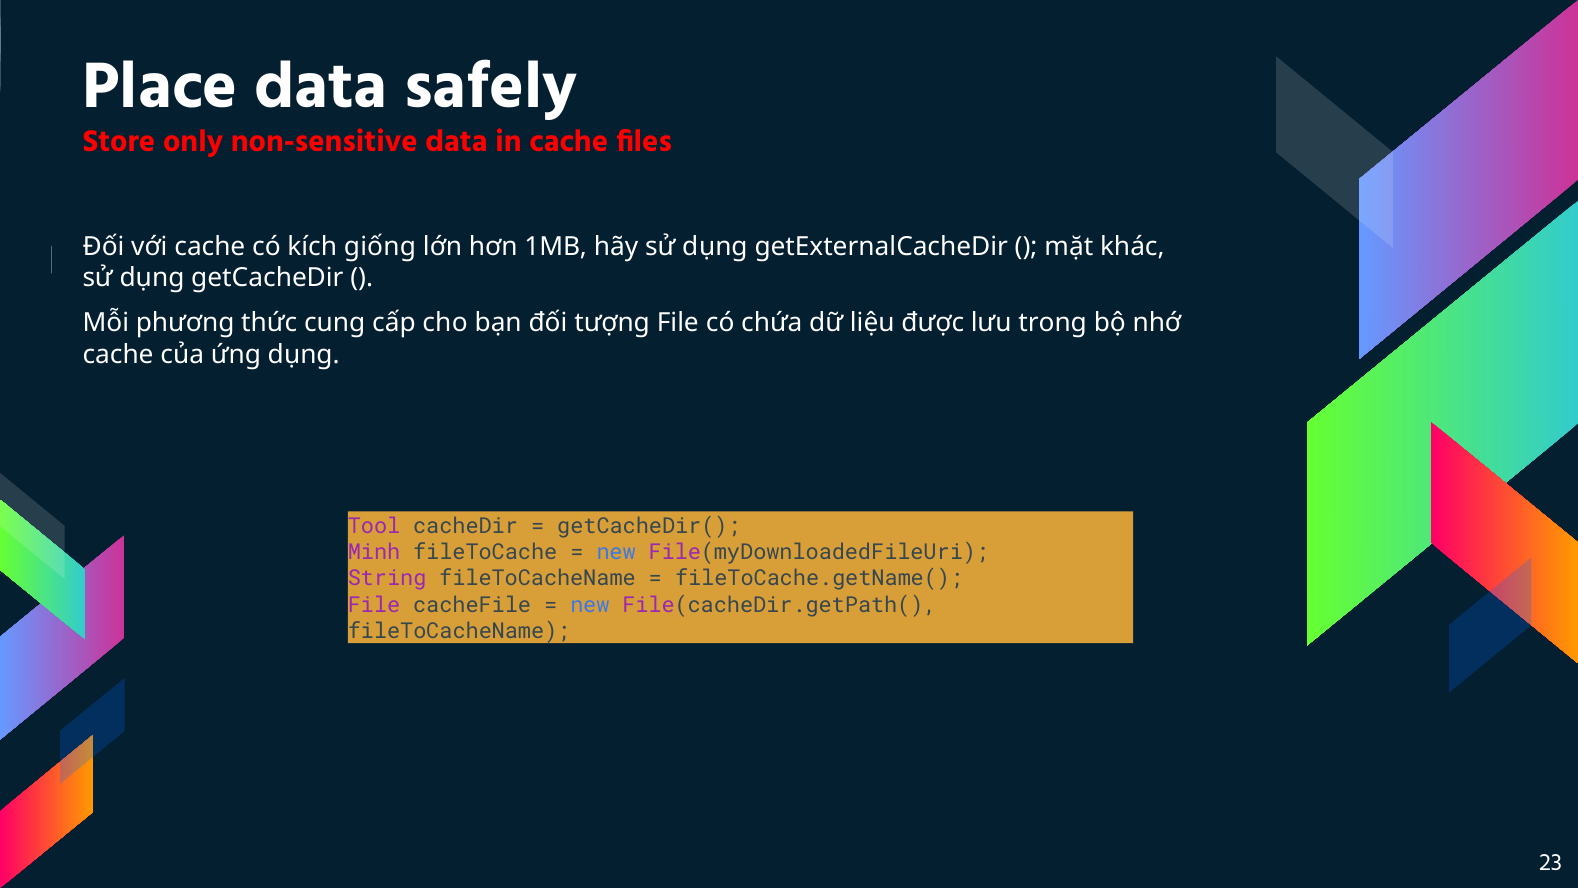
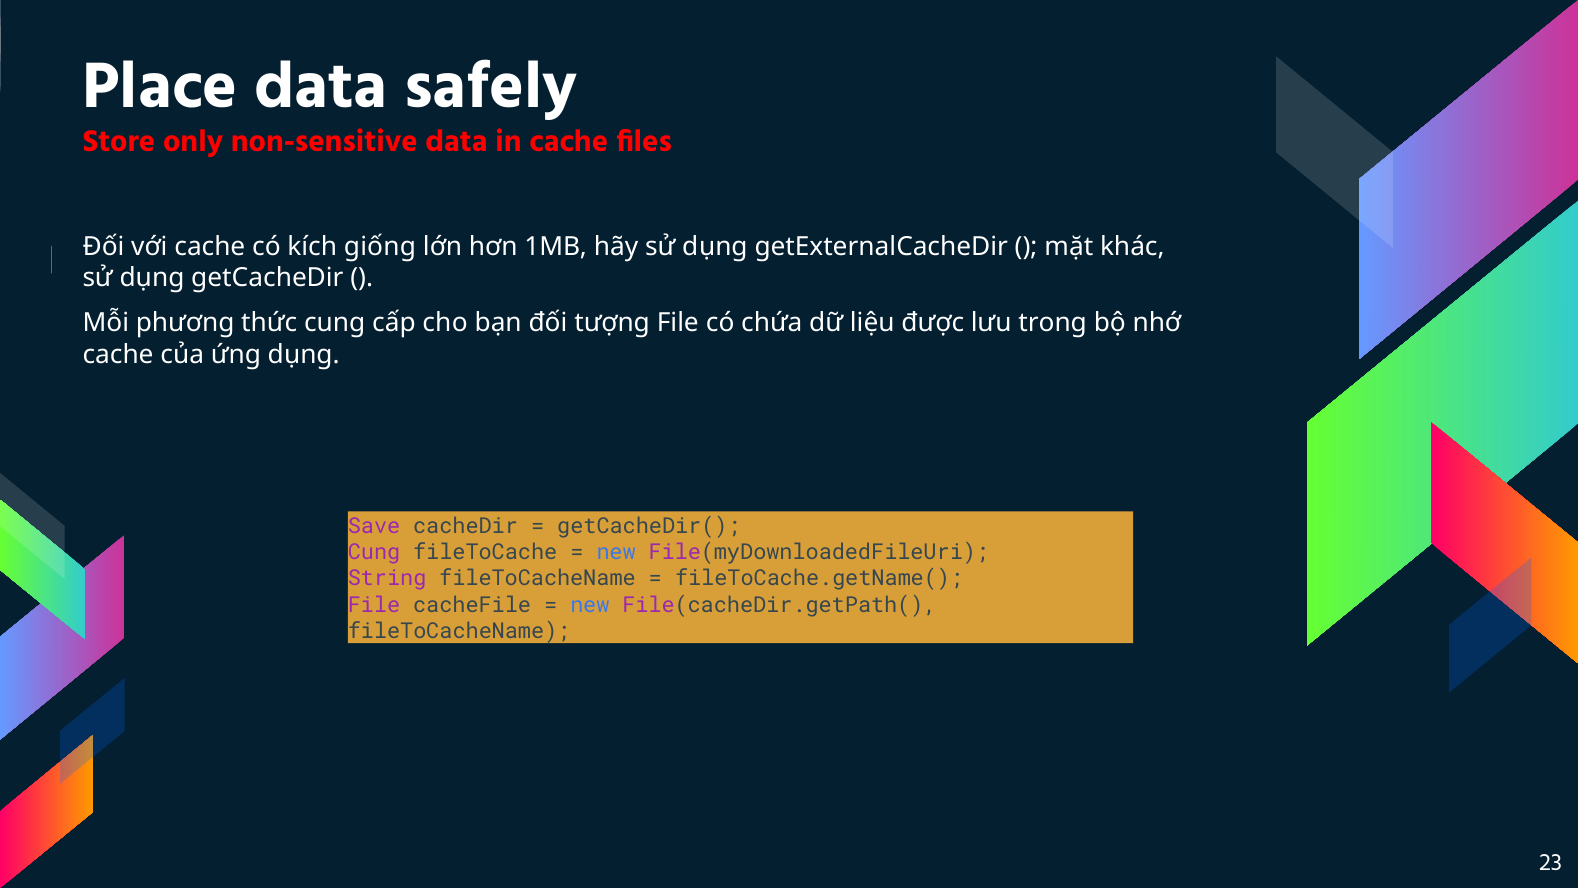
Tool: Tool -> Save (374, 526)
Minh: Minh -> Cung (374, 552)
